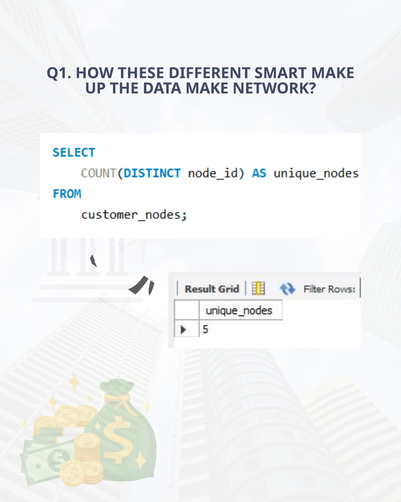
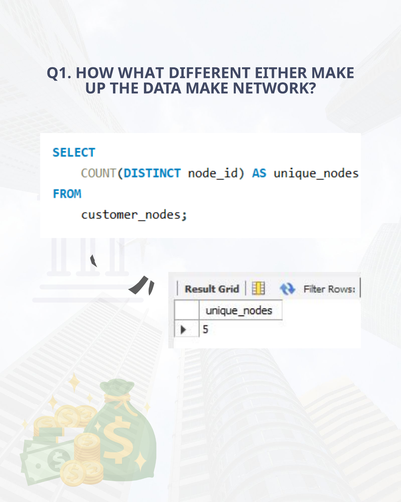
THESE: THESE -> WHAT (141, 73)
SMART: SMART -> EITHER (281, 73)
